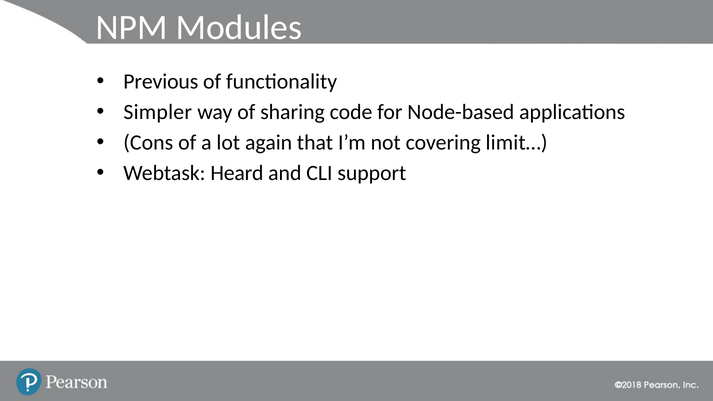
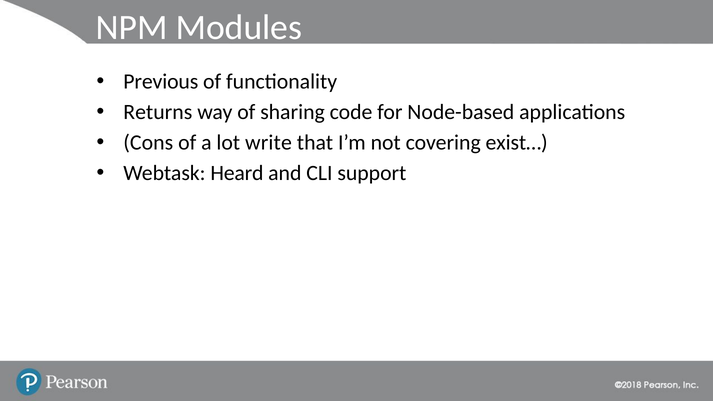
Simpler: Simpler -> Returns (158, 112)
again: again -> write (268, 143)
limit…: limit… -> exist… (517, 143)
